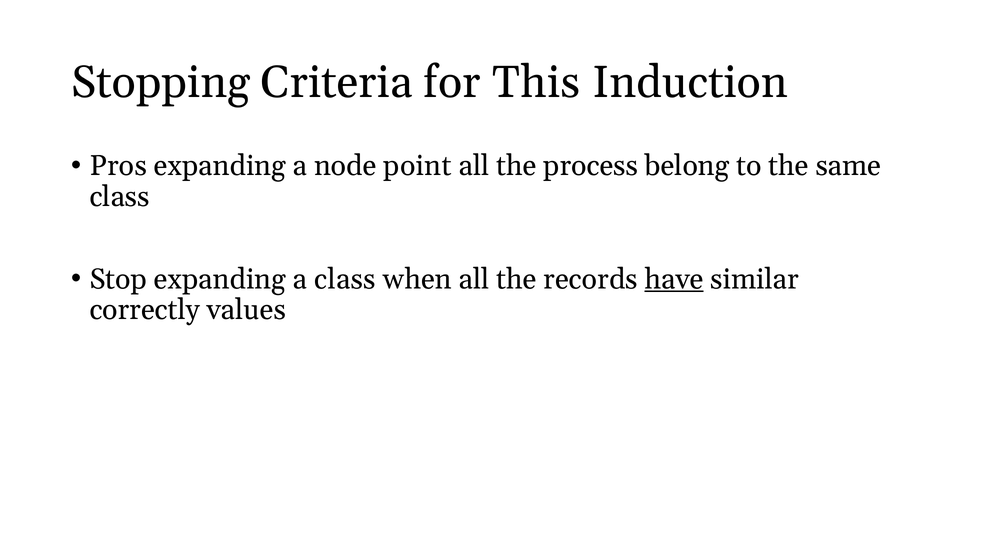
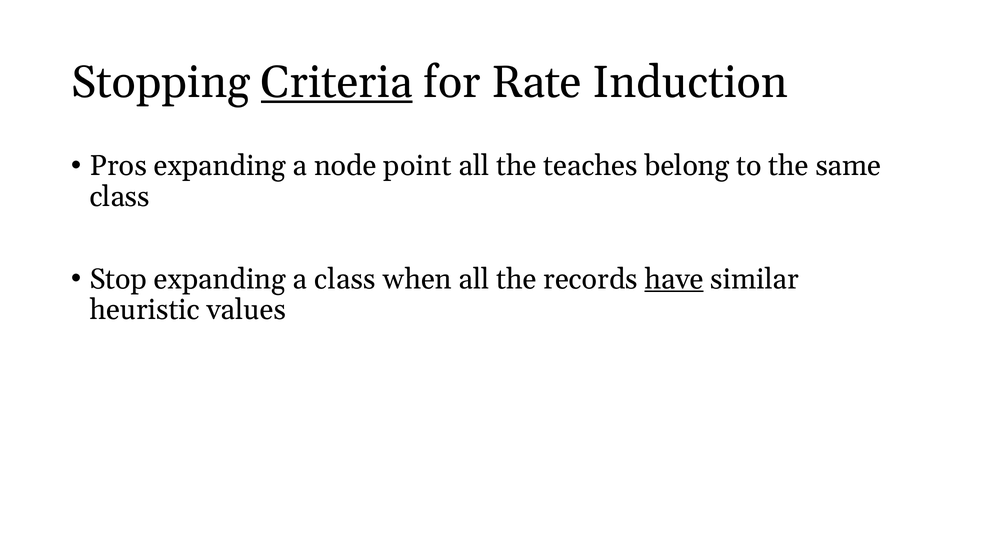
Criteria underline: none -> present (337, 82)
This: This -> Rate (537, 82)
process: process -> teaches (591, 166)
correctly: correctly -> heuristic (145, 310)
